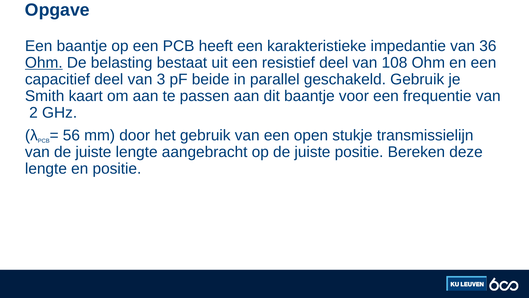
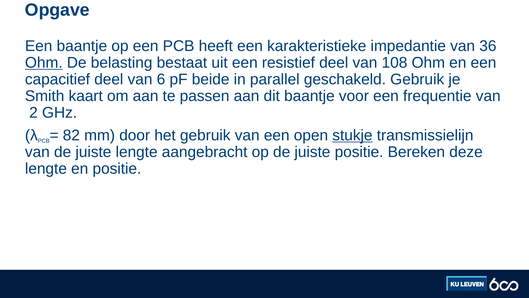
3: 3 -> 6 (161, 79)
56: 56 -> 82 (71, 135)
stukje underline: none -> present (352, 135)
